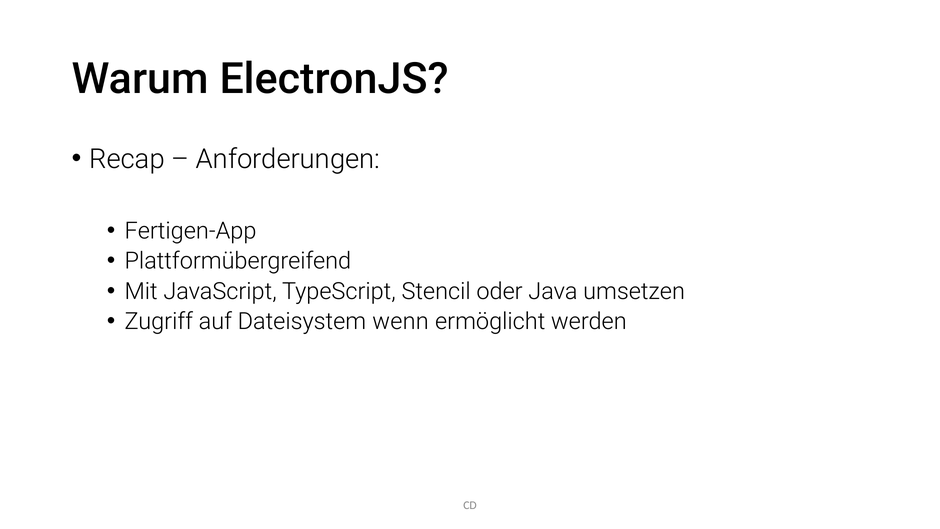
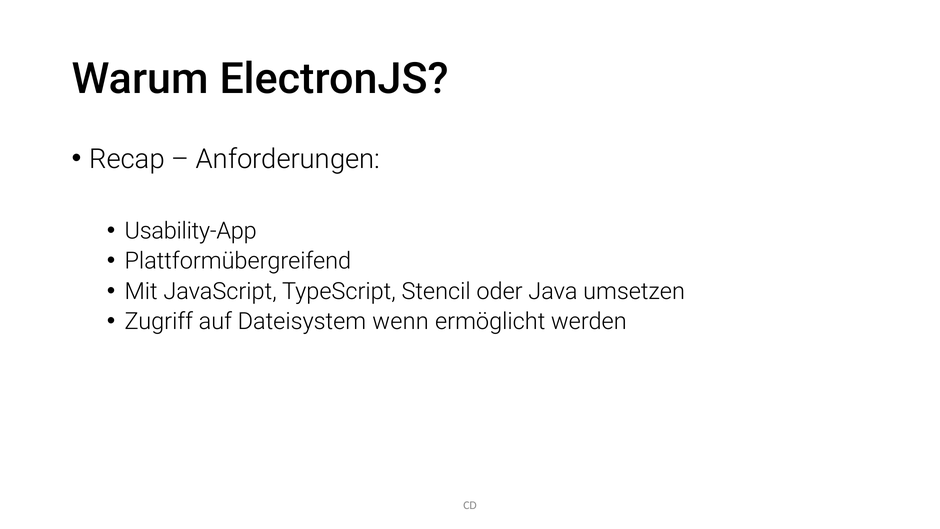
Fertigen-App: Fertigen-App -> Usability-App (191, 231)
